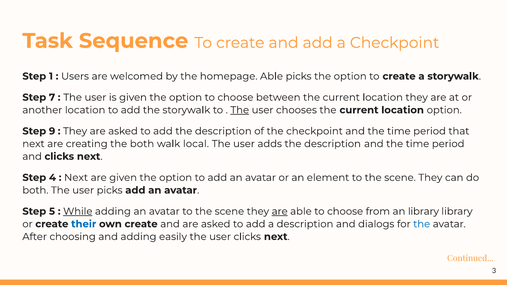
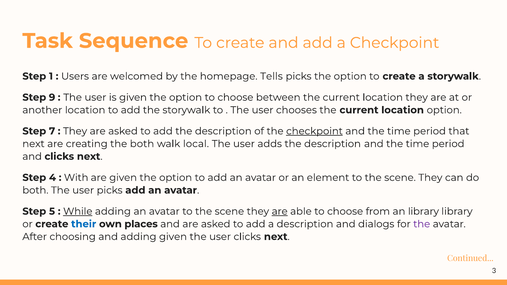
homepage Able: Able -> Tells (271, 76)
7: 7 -> 9 (52, 97)
The underline: present -> none (240, 110)
9: 9 -> 7 (52, 131)
checkpoint underline: none -> present (314, 131)
Next: Next -> With (76, 178)
own create: create -> places (141, 224)
the colour: blue -> purple (422, 224)
adding easily: easily -> given (173, 237)
